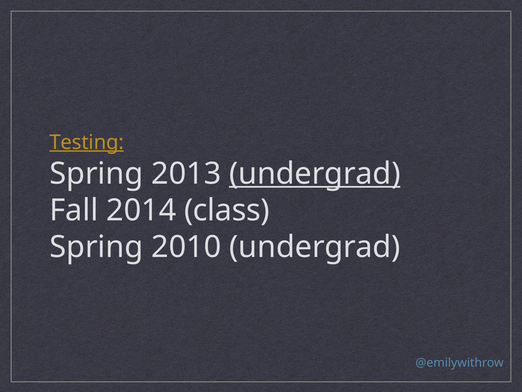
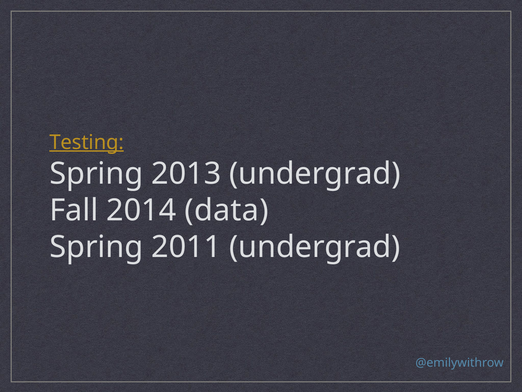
undergrad underline: present -> none (315, 173)
class: class -> data (227, 210)
2010: 2010 -> 2011 (186, 247)
